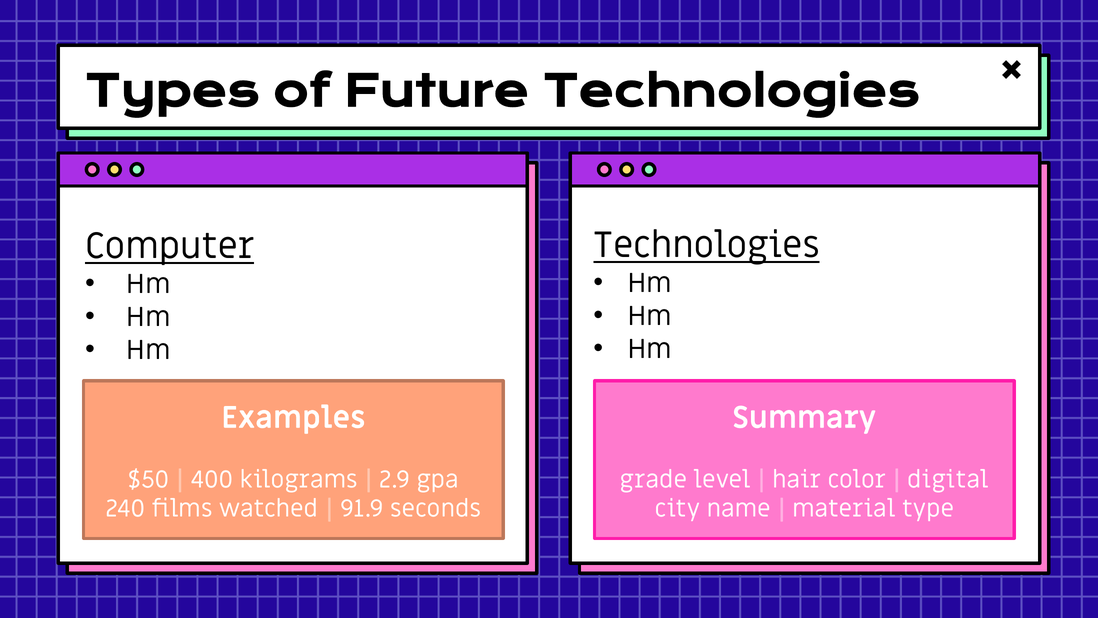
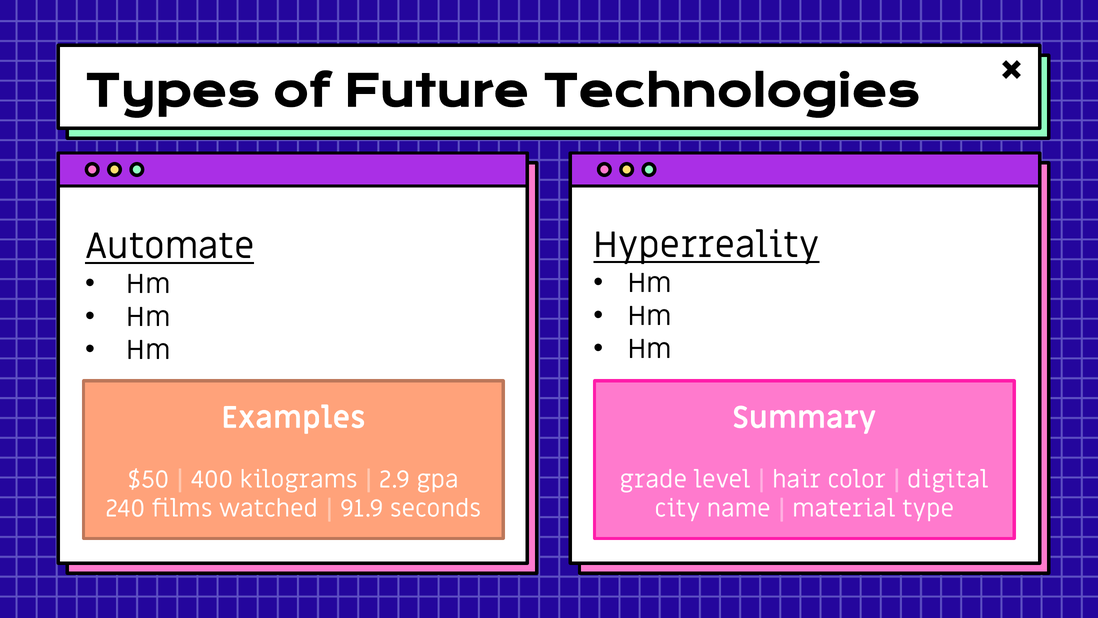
Technologies: Technologies -> Hyperreality (706, 245)
Computer: Computer -> Automate (170, 246)
